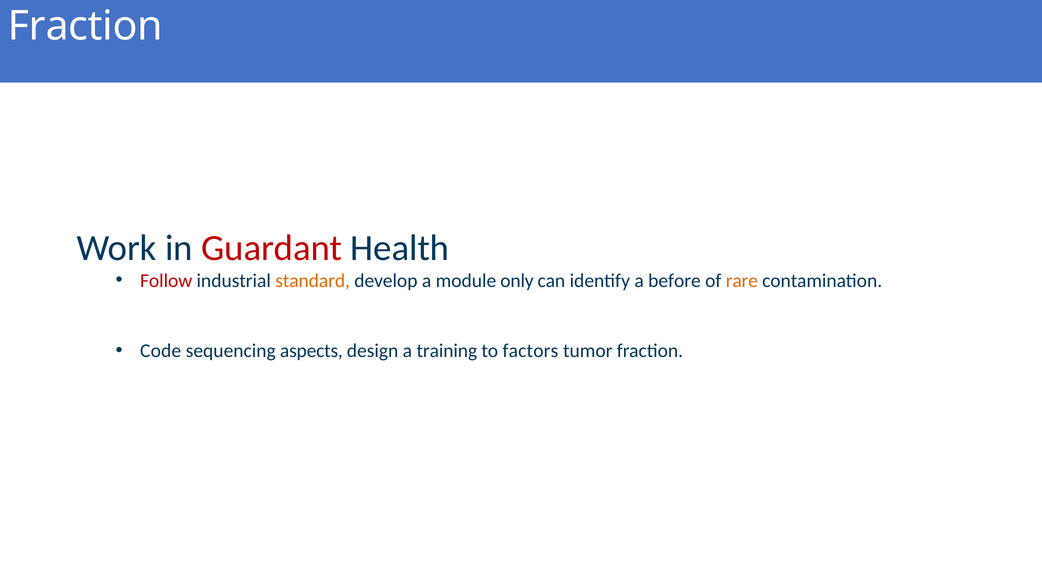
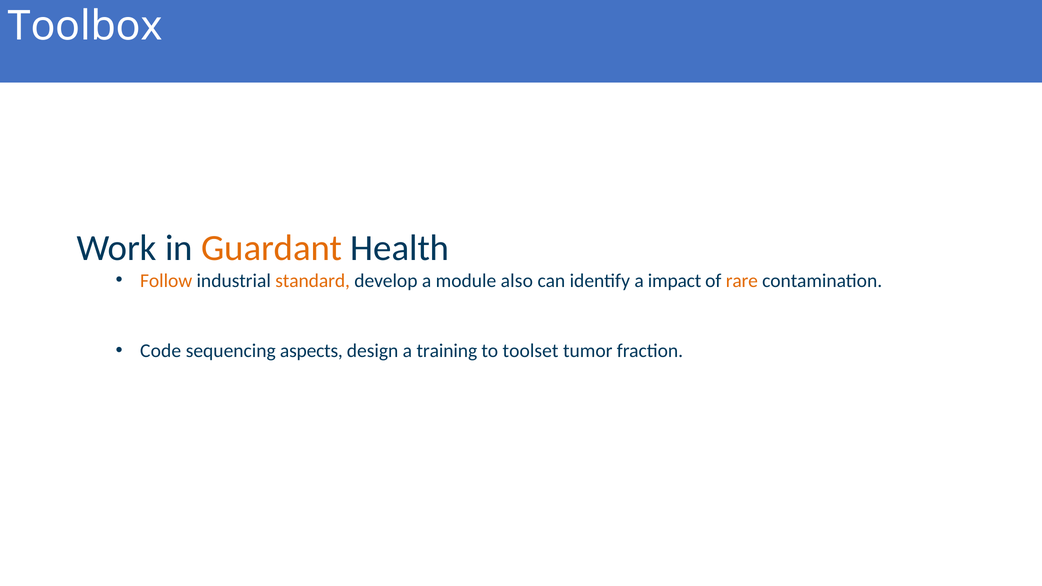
Fraction: Fraction -> Toolbox (85, 26)
Guardant colour: red -> orange (272, 248)
Follow colour: red -> orange (166, 281)
only: only -> also (517, 281)
before: before -> impact (675, 281)
factors: factors -> toolset (530, 351)
